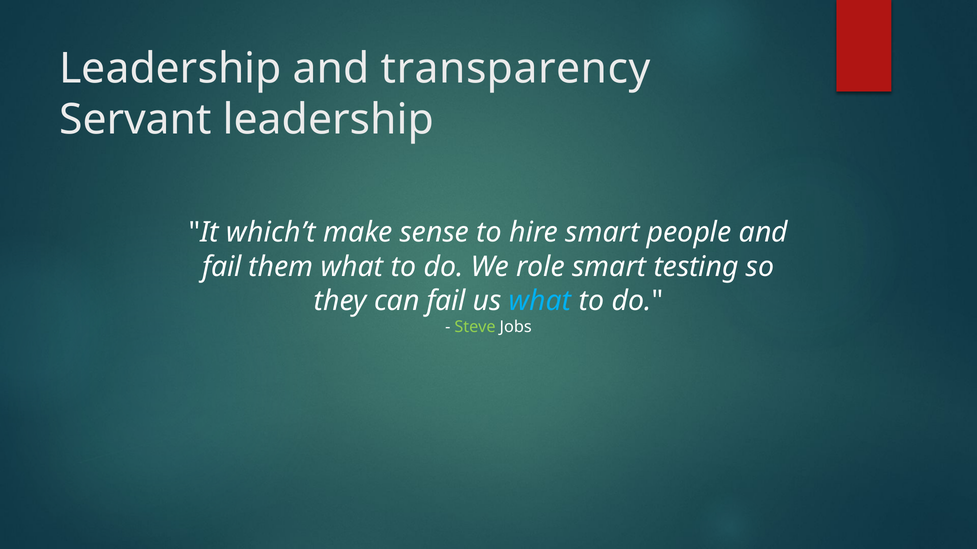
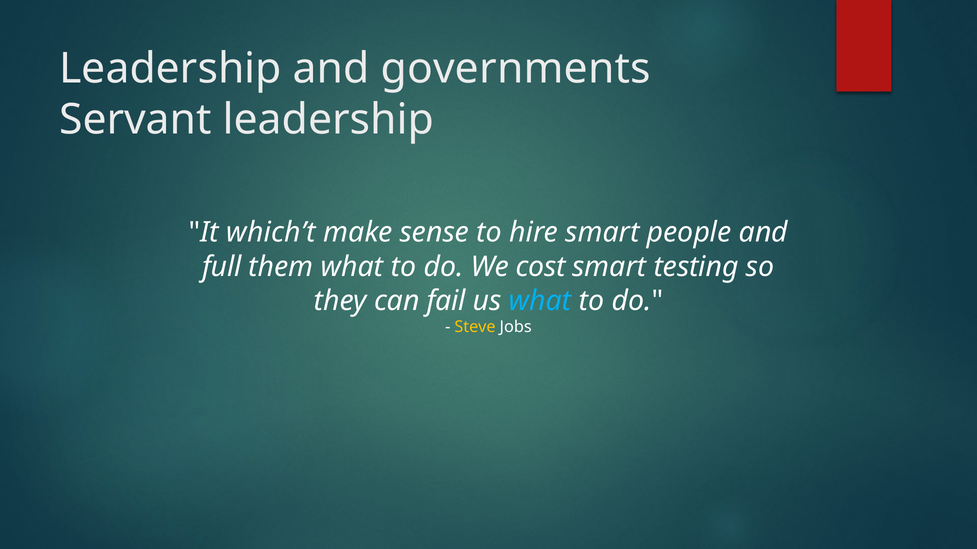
transparency: transparency -> governments (516, 69)
fail: fail -> full (222, 267)
role: role -> cost (541, 267)
Steve colour: light green -> yellow (475, 327)
